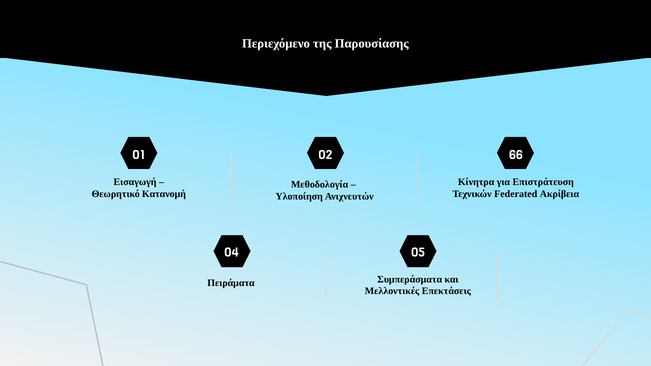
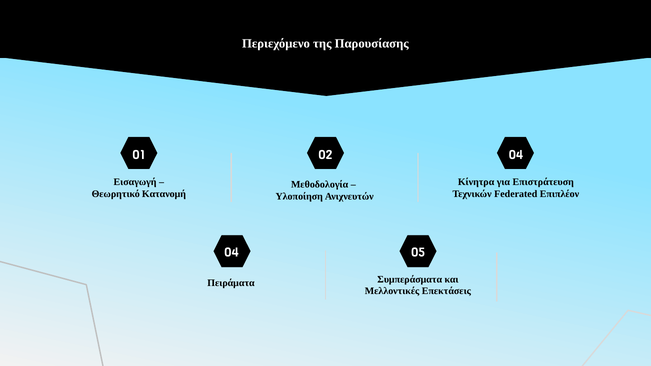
02 66: 66 -> 04 (516, 155)
Ακρίβεια: Ακρίβεια -> Επιπλέον (559, 194)
